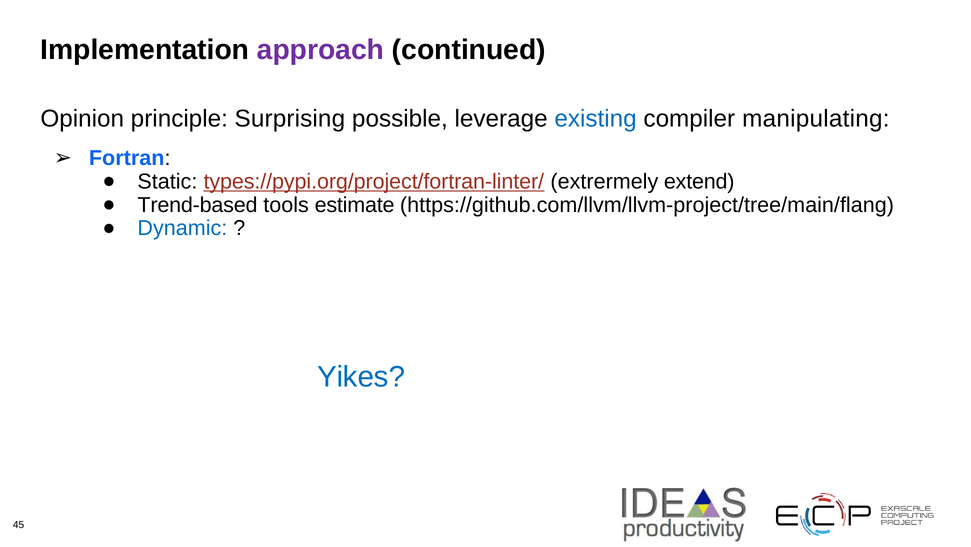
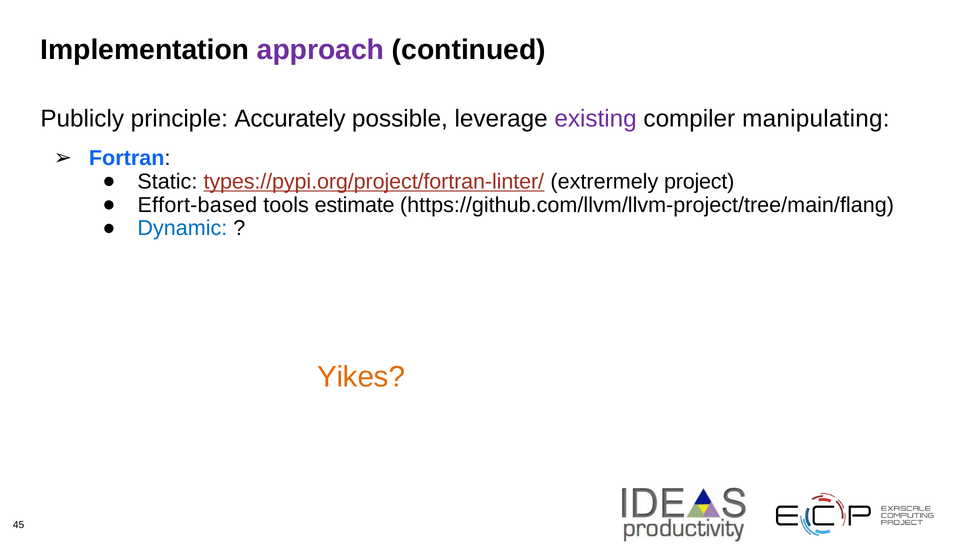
Opinion: Opinion -> Publicly (82, 118)
Surprising: Surprising -> Accurately (290, 118)
existing colour: blue -> purple (596, 118)
extend: extend -> project (699, 181)
Trend-based: Trend-based -> Effort-based (197, 205)
Yikes colour: blue -> orange (361, 376)
